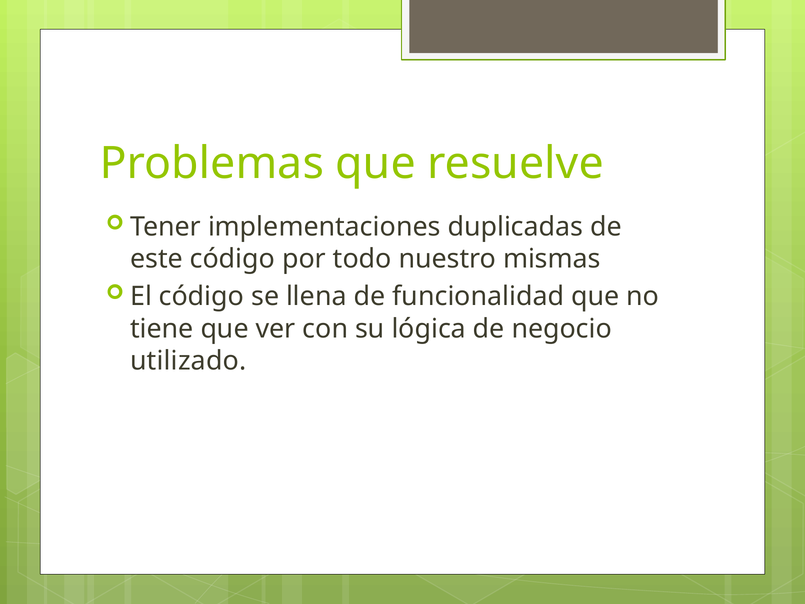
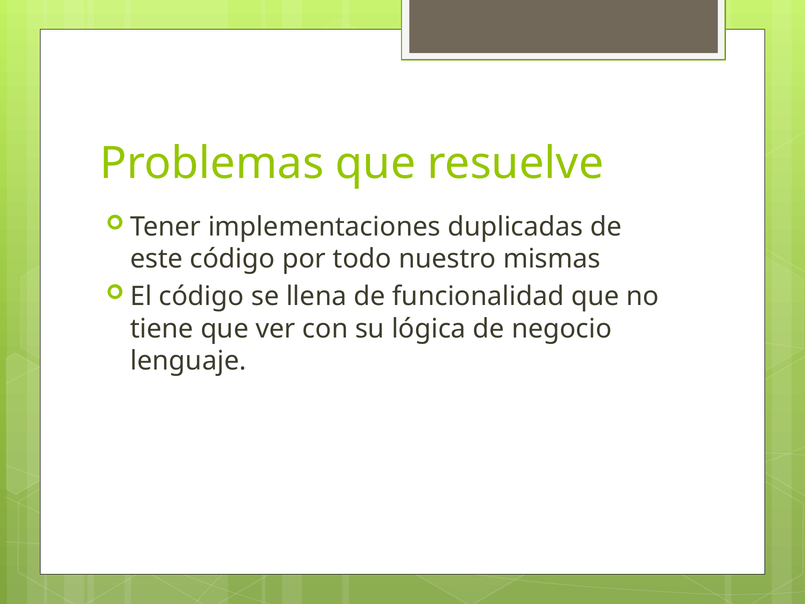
utilizado: utilizado -> lenguaje (188, 361)
